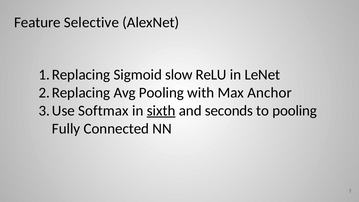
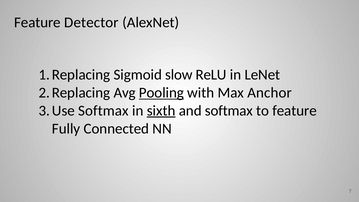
Selective: Selective -> Detector (91, 22)
Pooling underline: none -> present (161, 93)
and seconds: seconds -> softmax (229, 111)
to pooling: pooling -> feature (295, 111)
